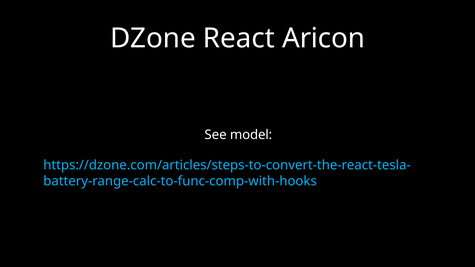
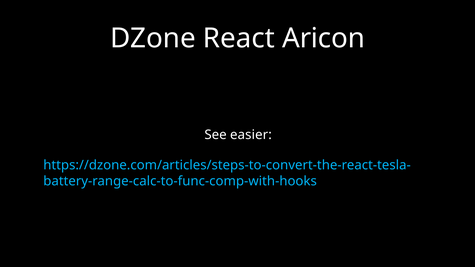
model: model -> easier (251, 135)
